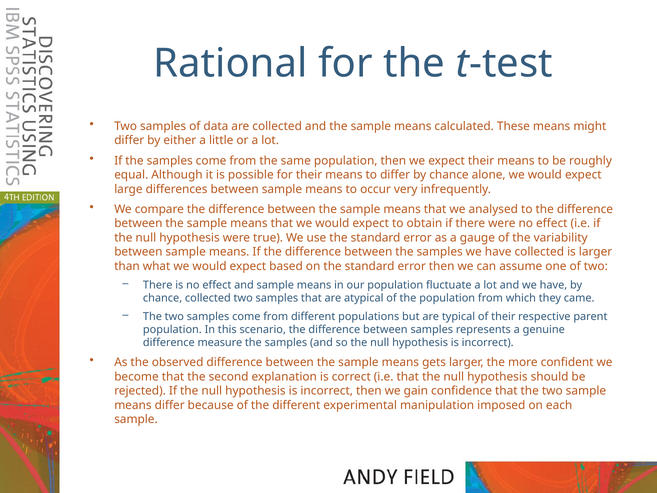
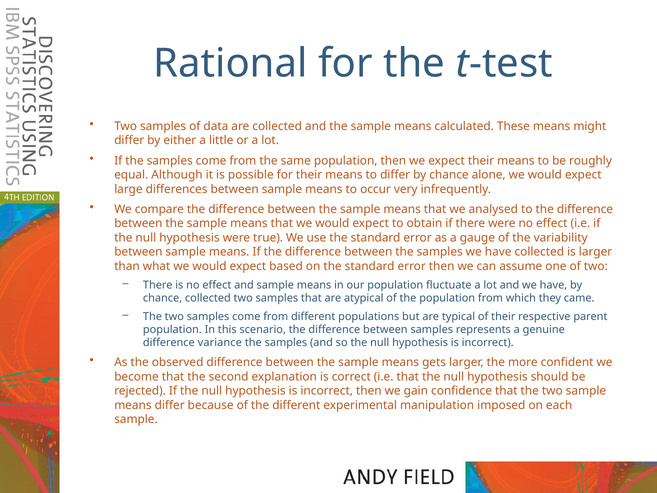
measure: measure -> variance (220, 343)
